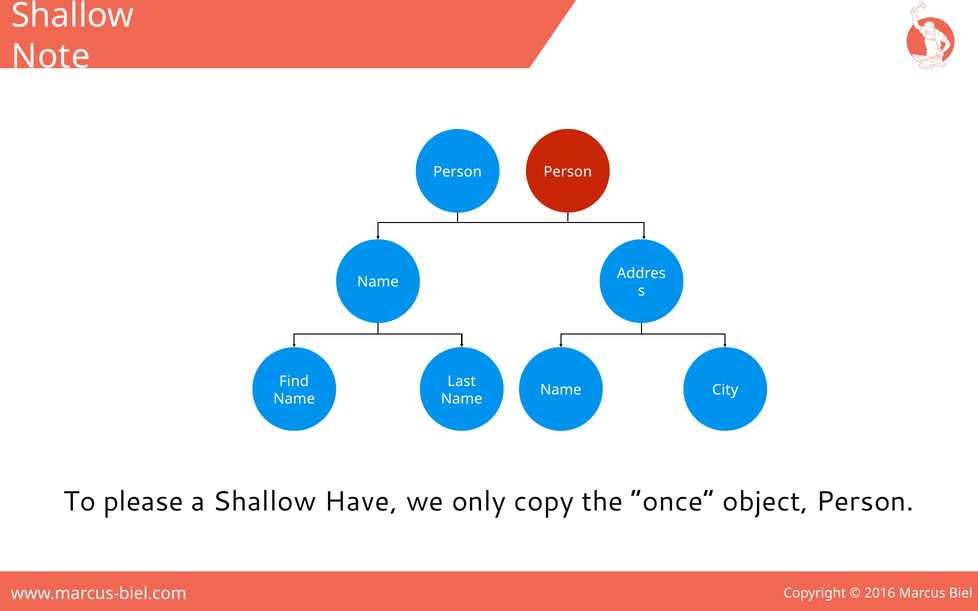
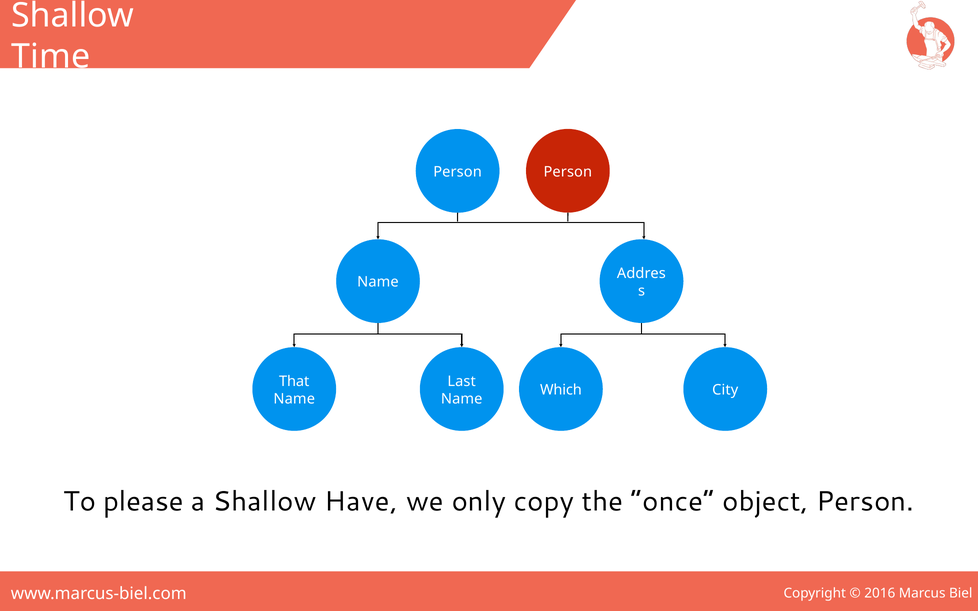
Note: Note -> Time (51, 56)
Find: Find -> That (294, 381)
Name: Name -> Which (561, 390)
